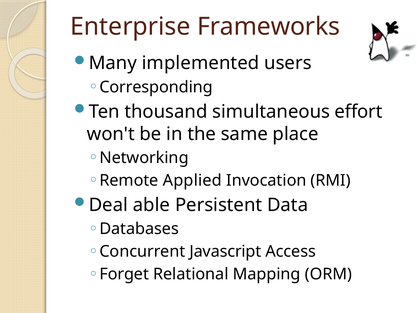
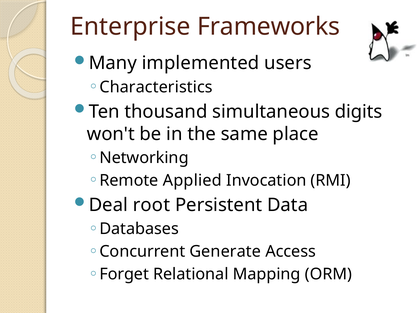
Corresponding: Corresponding -> Characteristics (156, 87)
effort: effort -> digits (359, 112)
able: able -> root (151, 205)
Javascript: Javascript -> Generate (225, 251)
